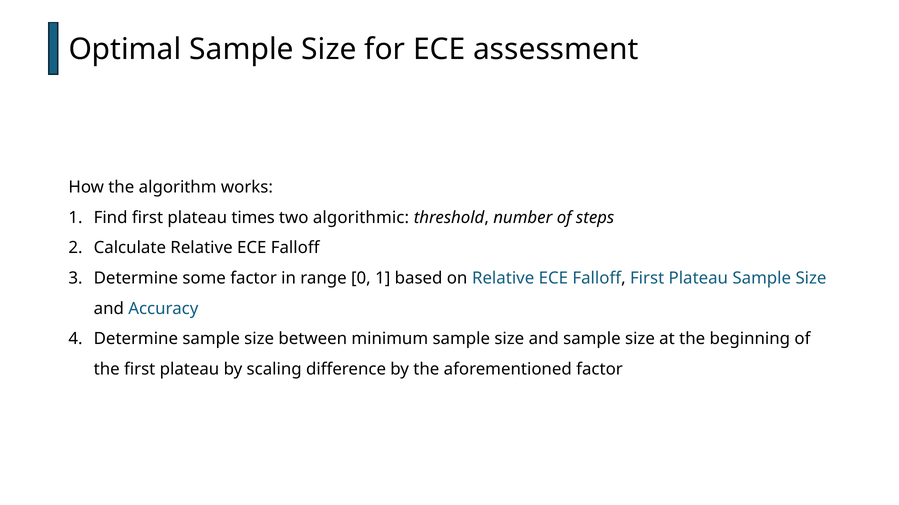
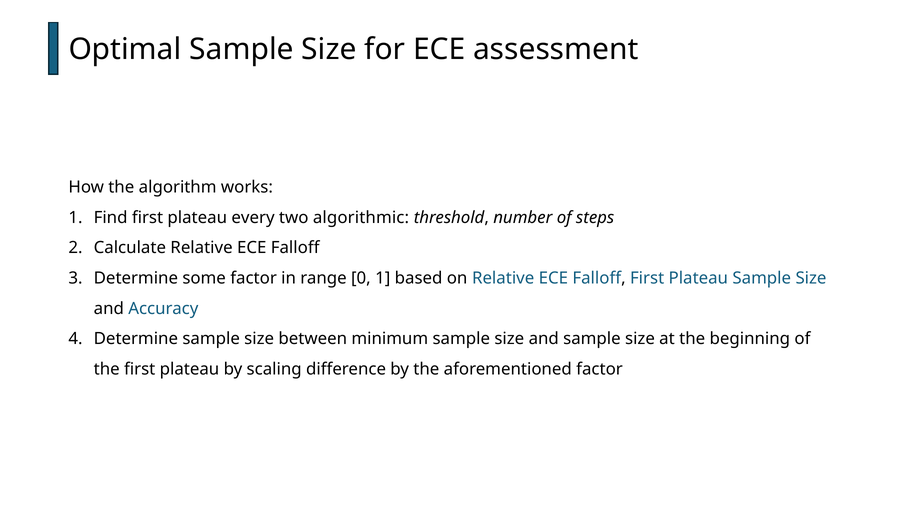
times: times -> every (253, 218)
